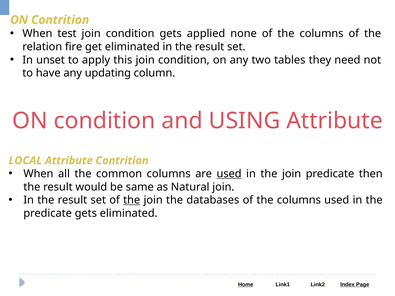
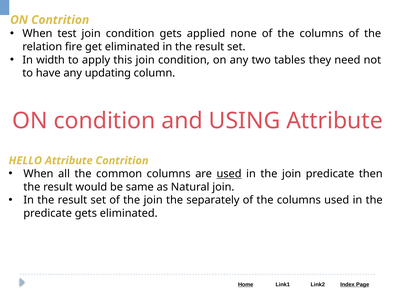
unset: unset -> width (51, 60)
LOCAL: LOCAL -> HELLO (25, 161)
the underline: present -> none (132, 200)
databases: databases -> separately (213, 200)
